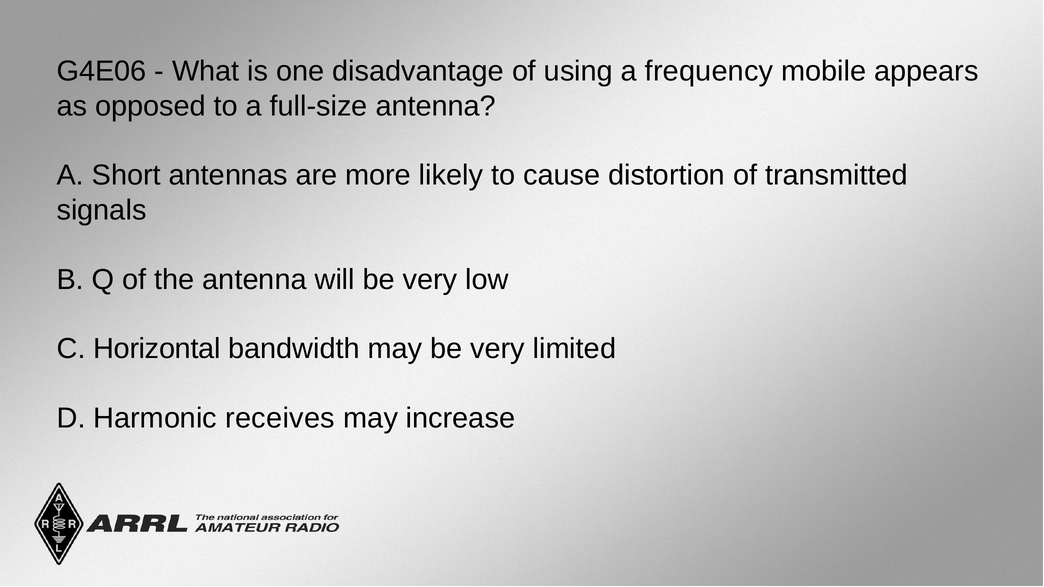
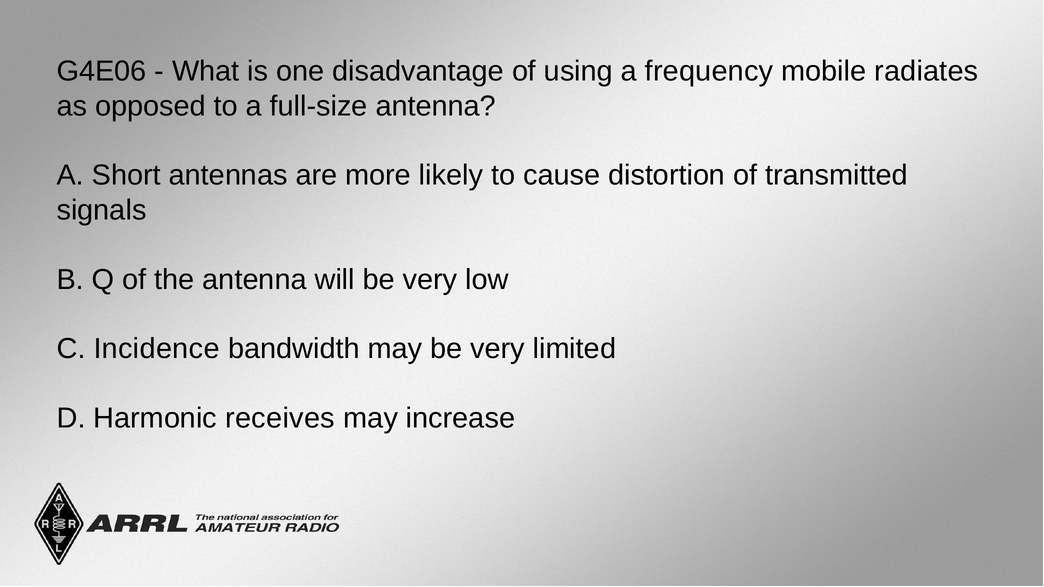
appears: appears -> radiates (926, 71)
Horizontal: Horizontal -> Incidence (157, 349)
